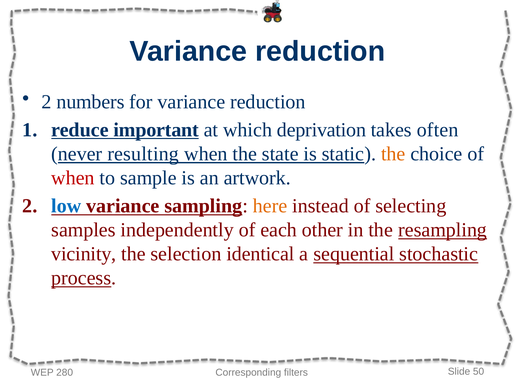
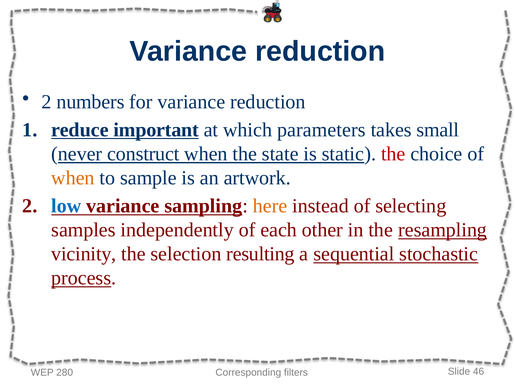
deprivation: deprivation -> parameters (321, 130)
often: often -> small (438, 130)
resulting: resulting -> construct (143, 154)
the colour: orange -> red (393, 154)
when colour: red -> orange (73, 178)
identical: identical -> resulting (260, 254)
50: 50 -> 46 (479, 372)
